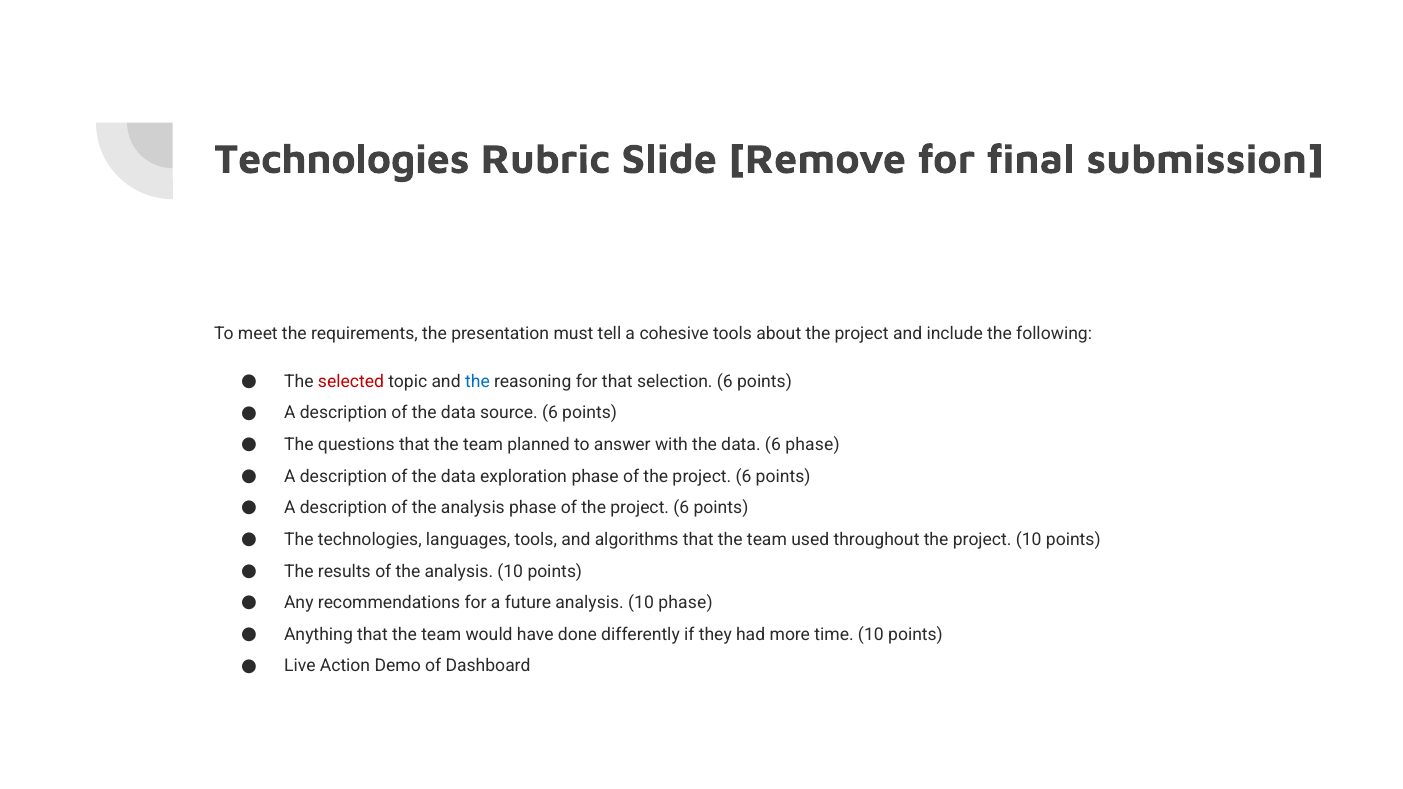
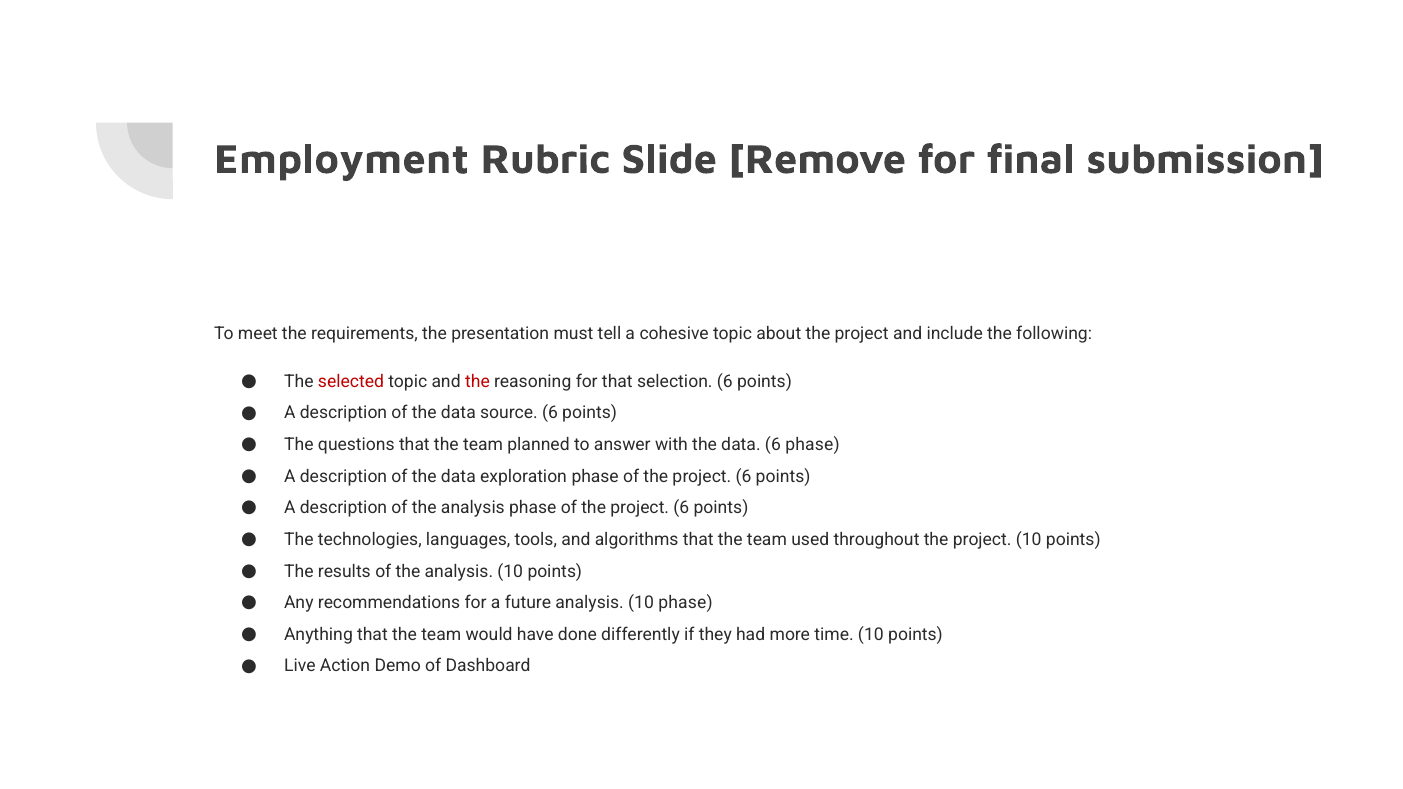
Technologies: Technologies -> Employment (341, 159)
cohesive tools: tools -> topic (732, 334)
the colour: blue -> red (477, 382)
